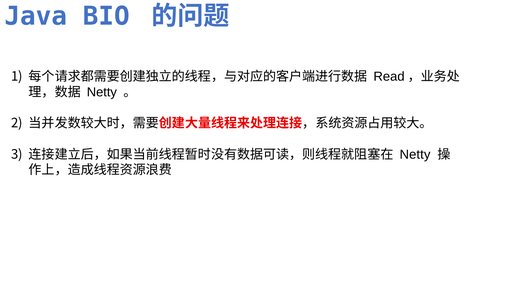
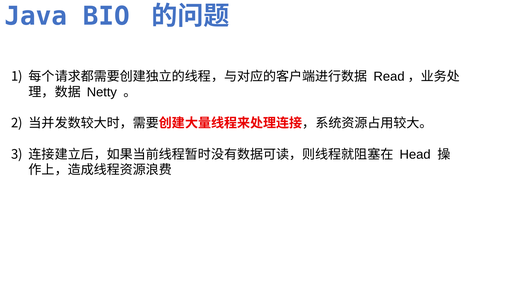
Netty: Netty -> Head (415, 155)
